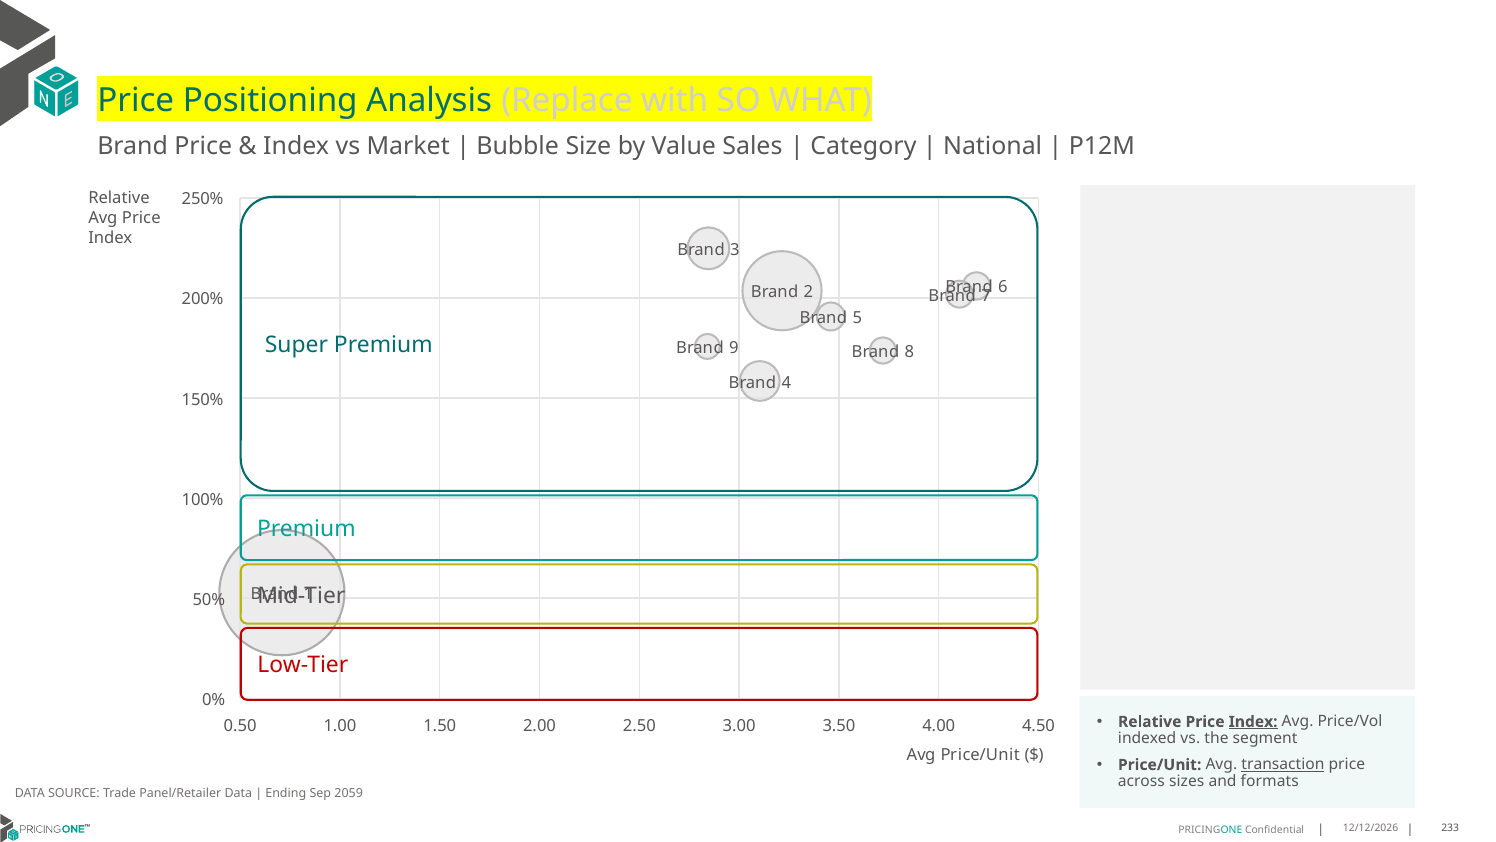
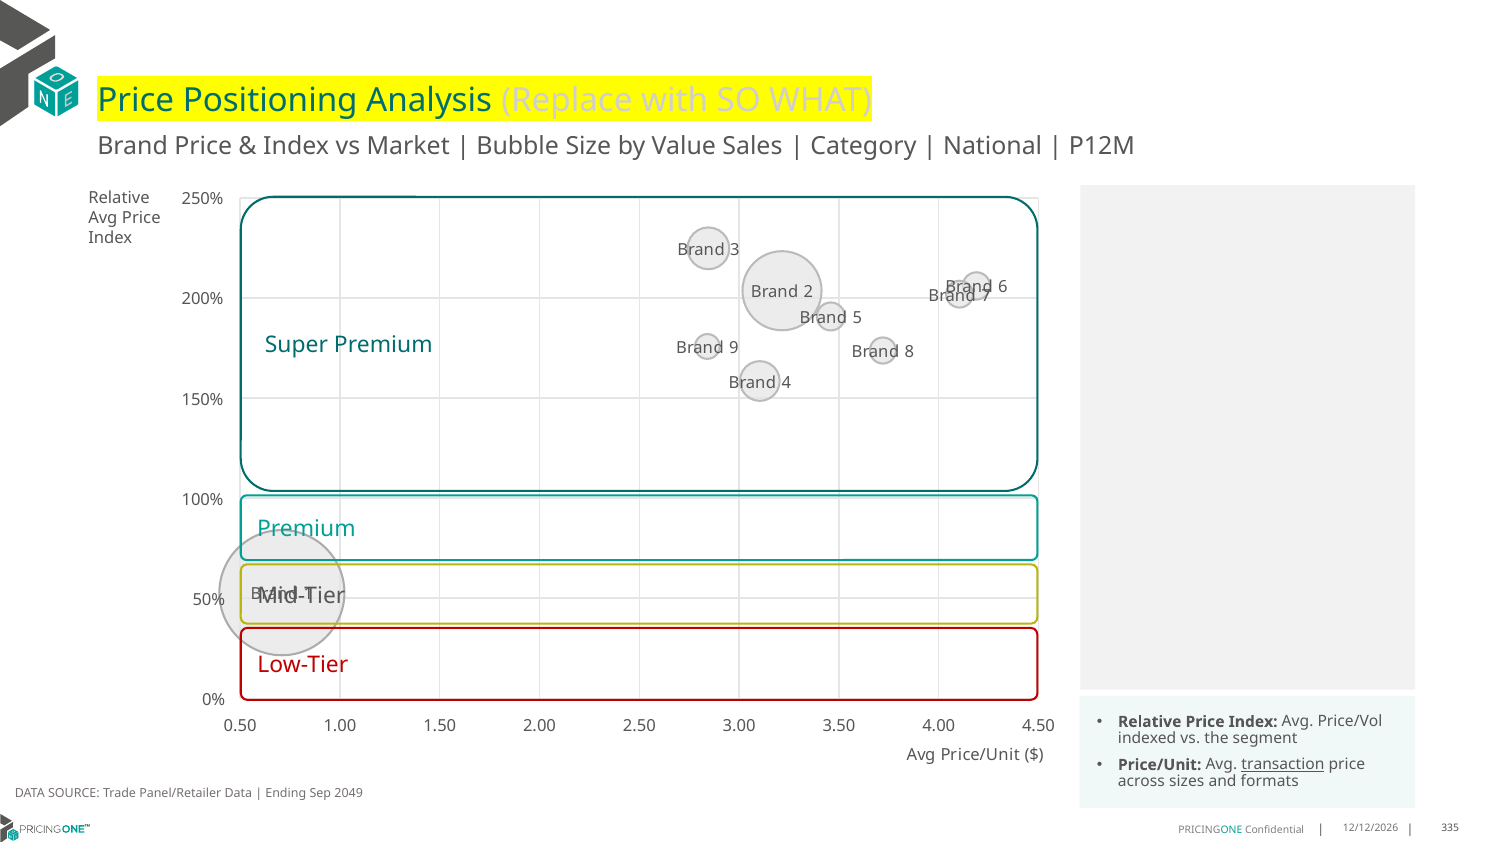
Index underline: present -> none (1253, 721)
2059: 2059 -> 2049 (349, 793)
233: 233 -> 335 (1450, 827)
